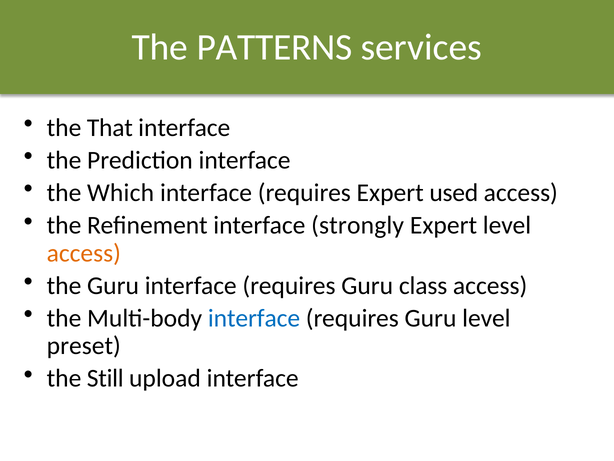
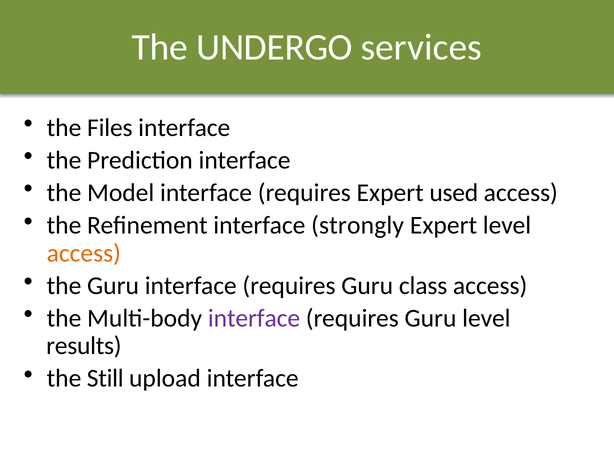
PATTERNS: PATTERNS -> UNDERGO (275, 47)
That: That -> Files (110, 128)
Which: Which -> Model (121, 193)
interface colour: blue -> purple (254, 318)
preset: preset -> results (84, 346)
